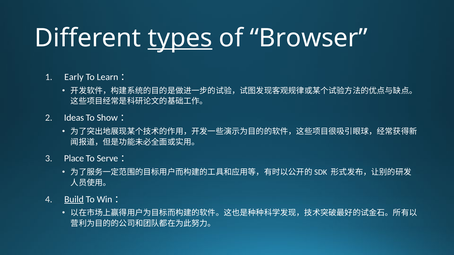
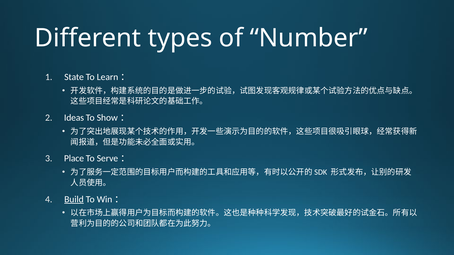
types underline: present -> none (180, 38)
Browser: Browser -> Number (309, 38)
Early: Early -> State (74, 77)
